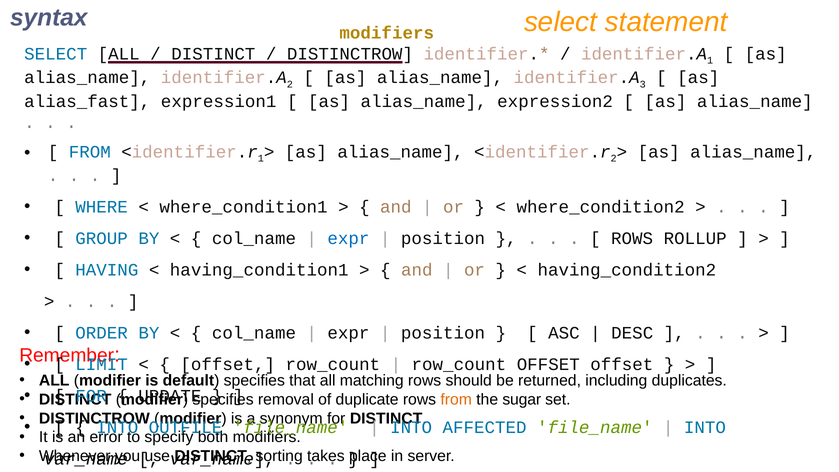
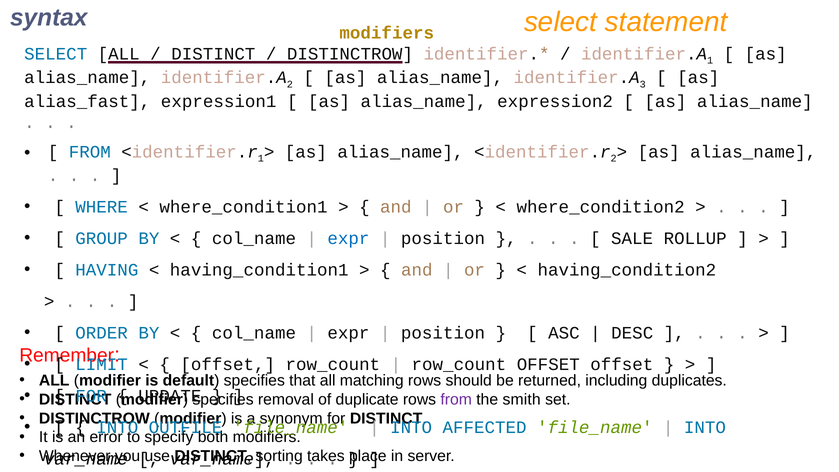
ROWS: ROWS -> SALE (632, 239)
from colour: orange -> purple (456, 399)
sugar: sugar -> smith (522, 399)
